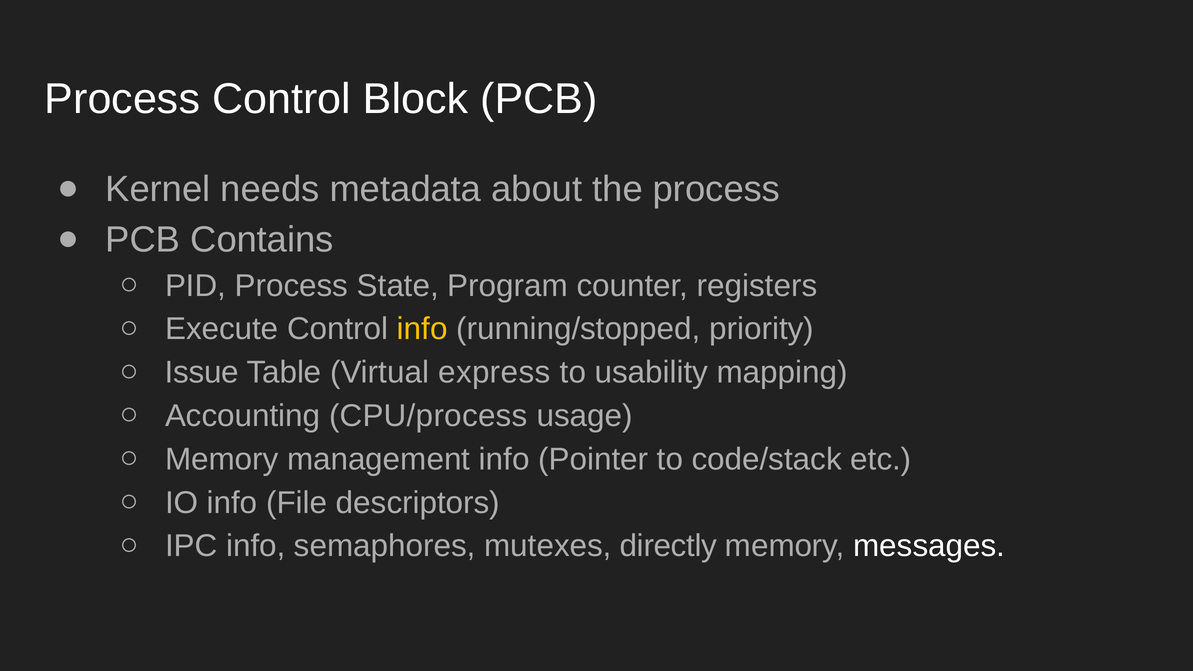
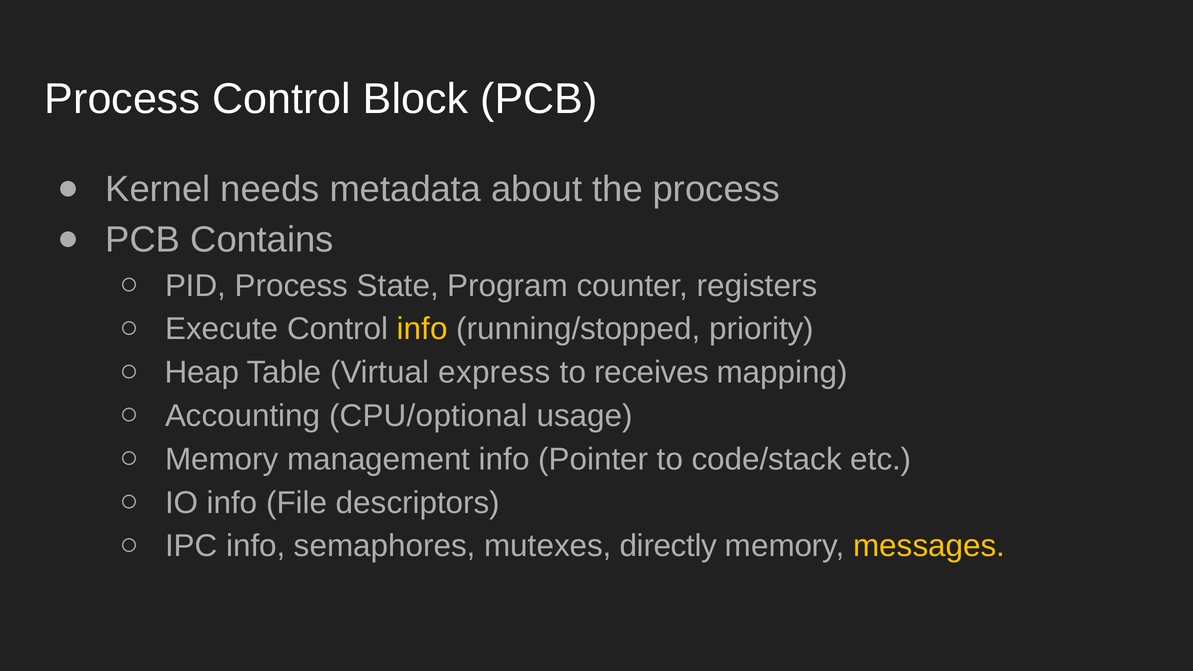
Issue: Issue -> Heap (202, 373)
usability: usability -> receives (652, 373)
CPU/process: CPU/process -> CPU/optional (428, 416)
messages colour: white -> yellow (929, 546)
